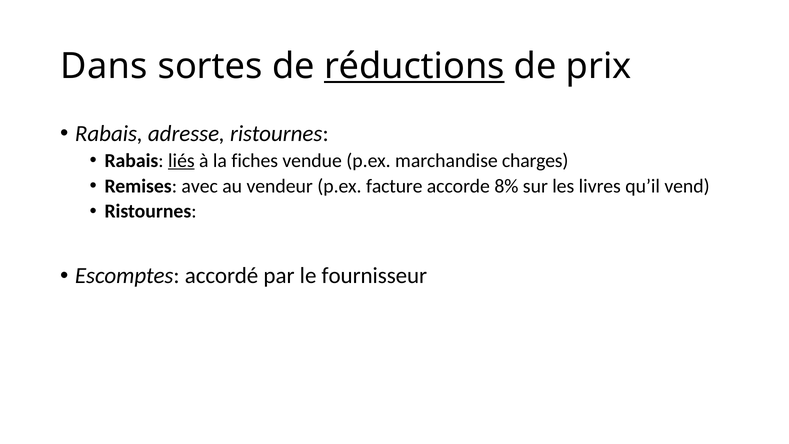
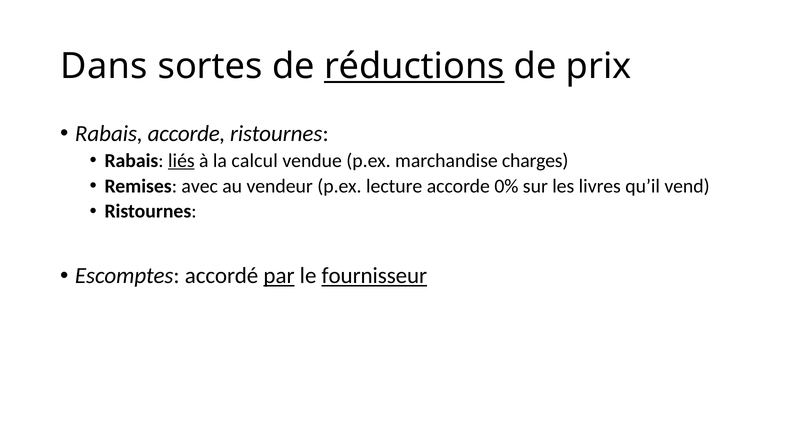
Rabais adresse: adresse -> accorde (186, 133)
fiches: fiches -> calcul (255, 161)
facture: facture -> lecture (394, 186)
8%: 8% -> 0% (506, 186)
par underline: none -> present (279, 276)
fournisseur underline: none -> present (374, 276)
